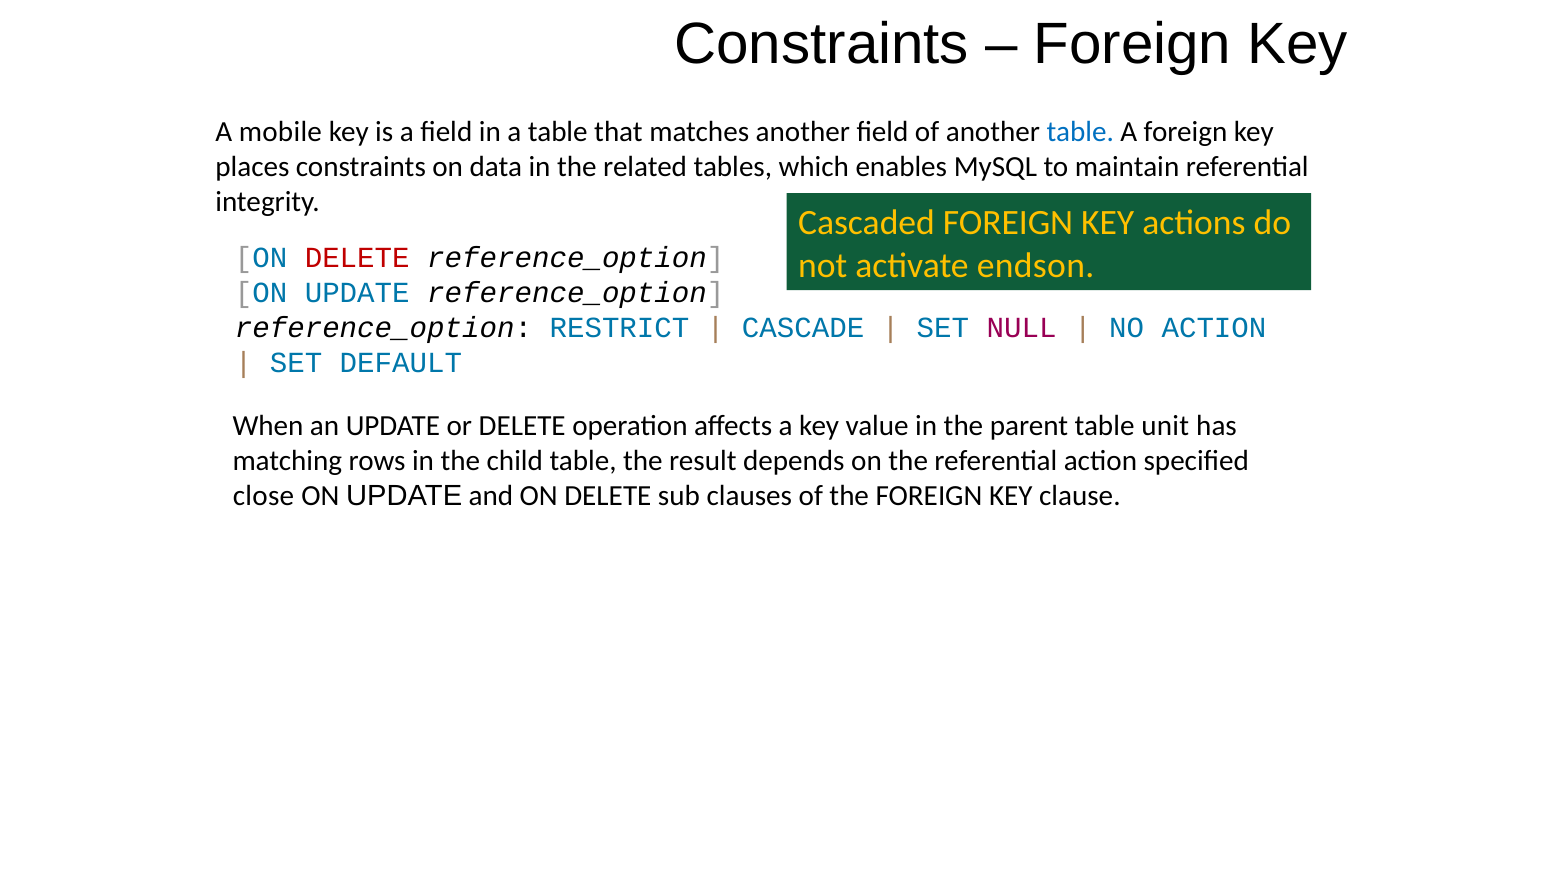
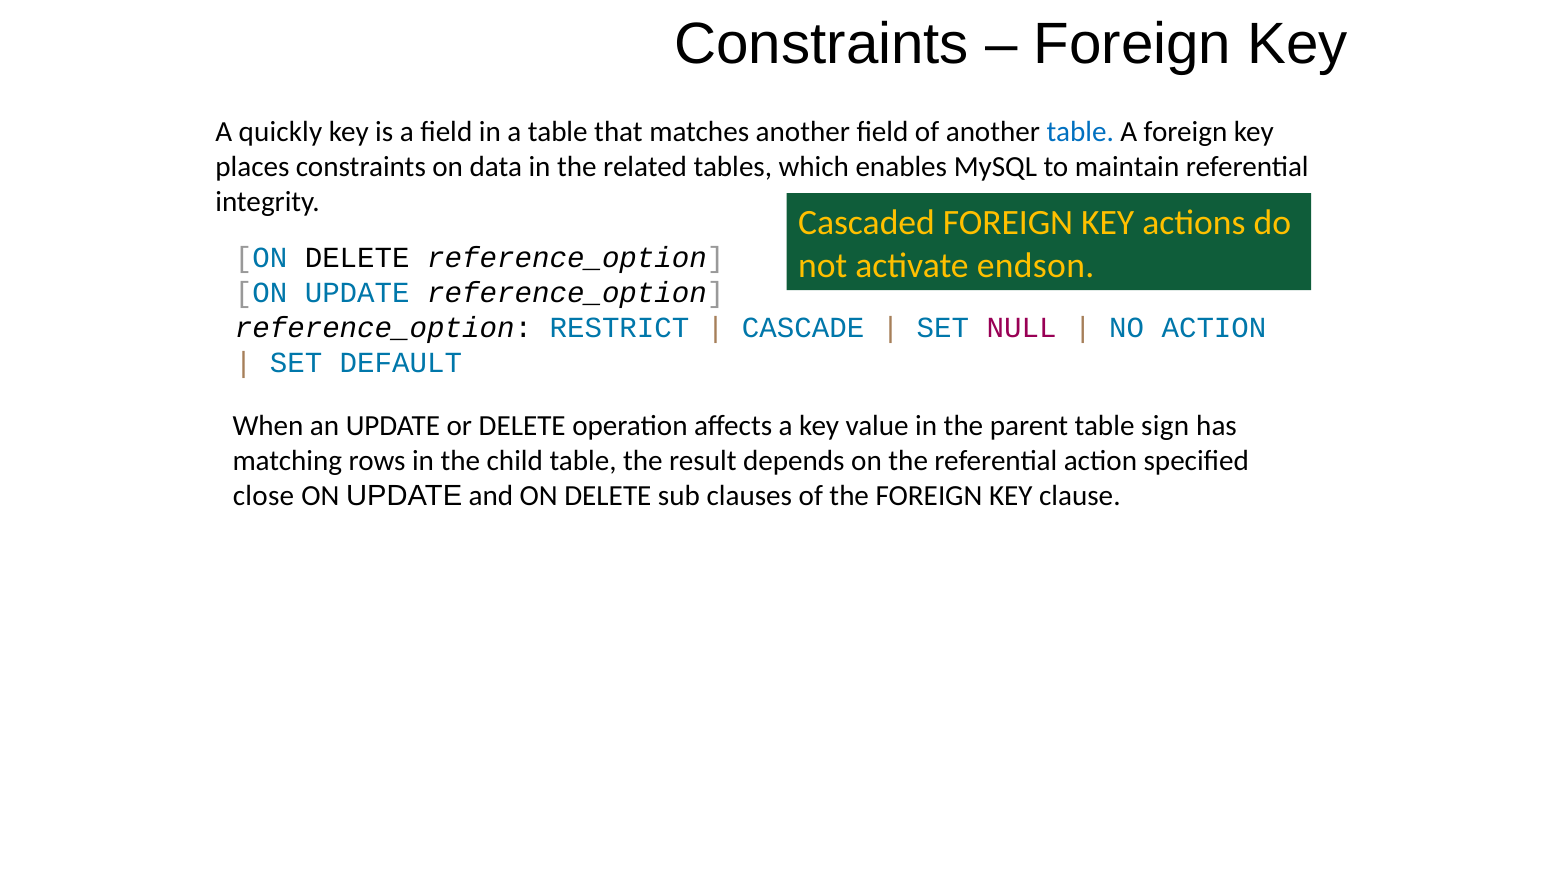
mobile: mobile -> quickly (280, 132)
DELETE colour: red -> black (357, 258)
unit: unit -> sign (1165, 426)
